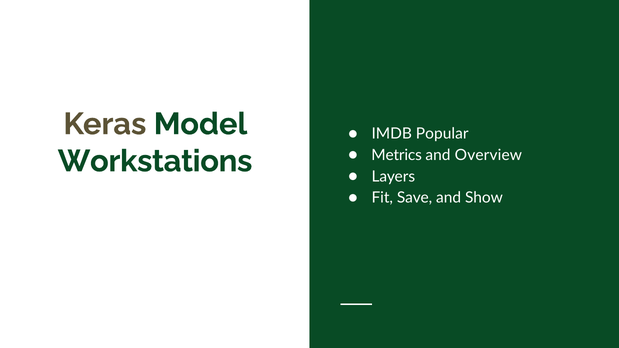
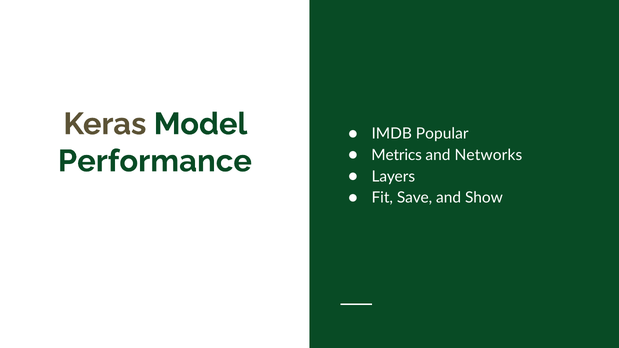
Workstations: Workstations -> Performance (155, 161)
Overview: Overview -> Networks (488, 155)
